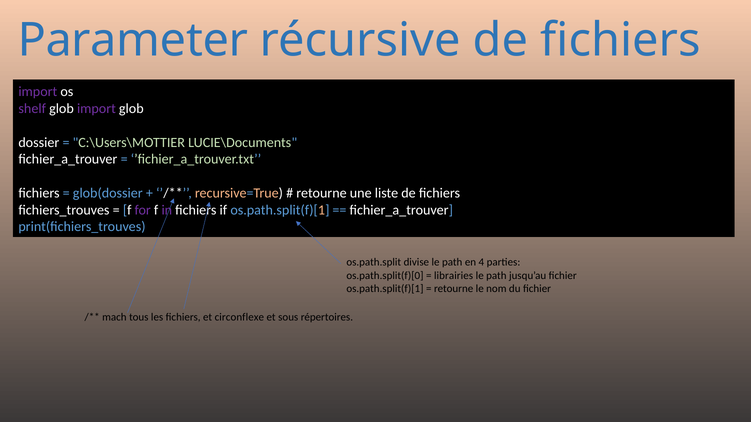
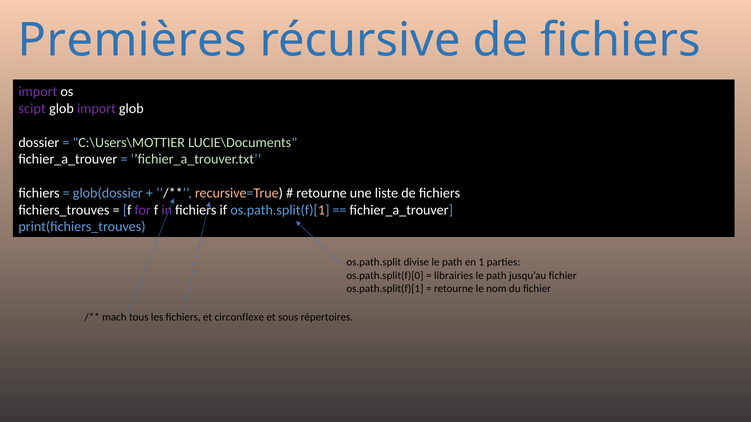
Parameter: Parameter -> Premières (132, 41)
shelf: shelf -> scipt (32, 109)
4: 4 -> 1 (481, 263)
